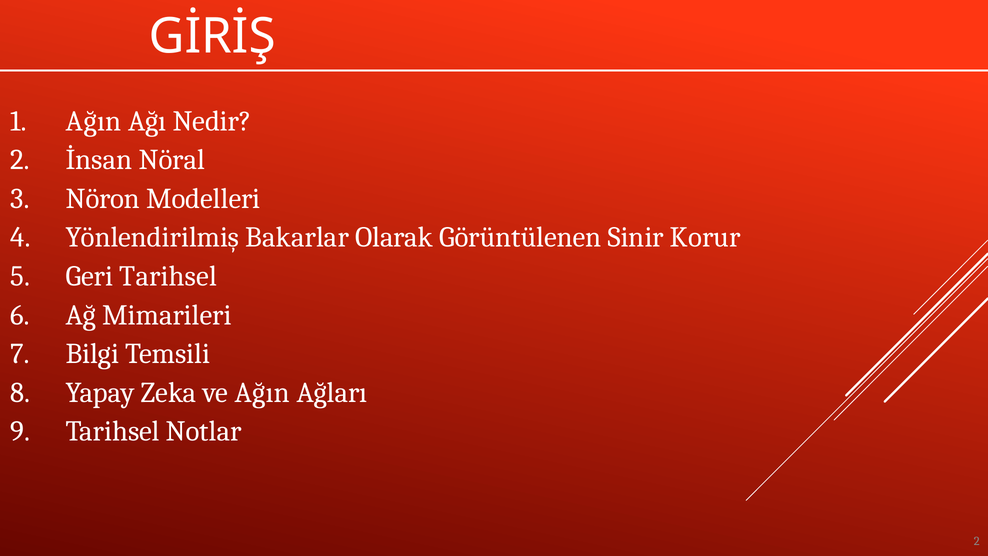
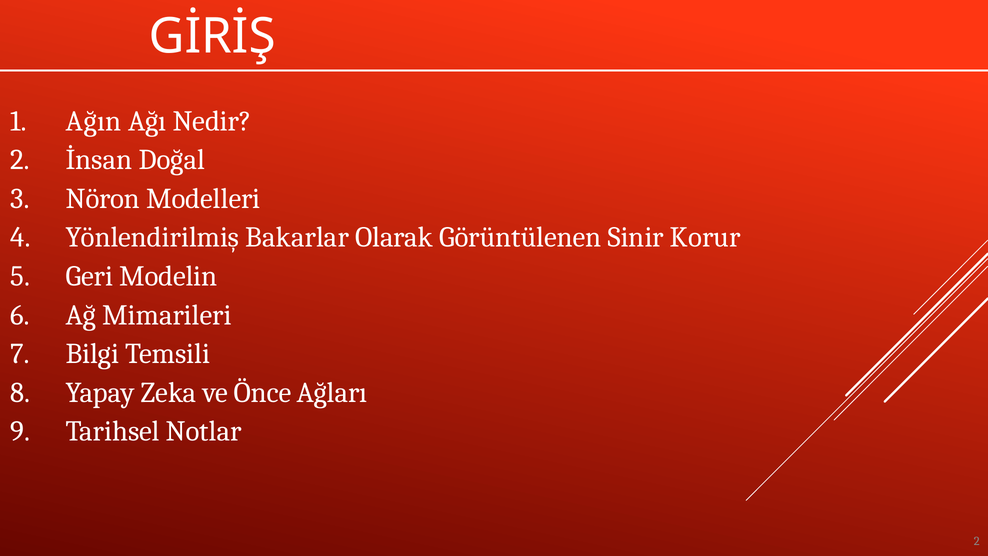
Nöral: Nöral -> Doğal (172, 160)
Geri Tarihsel: Tarihsel -> Modelin (168, 276)
ve Ağın: Ağın -> Önce (263, 392)
